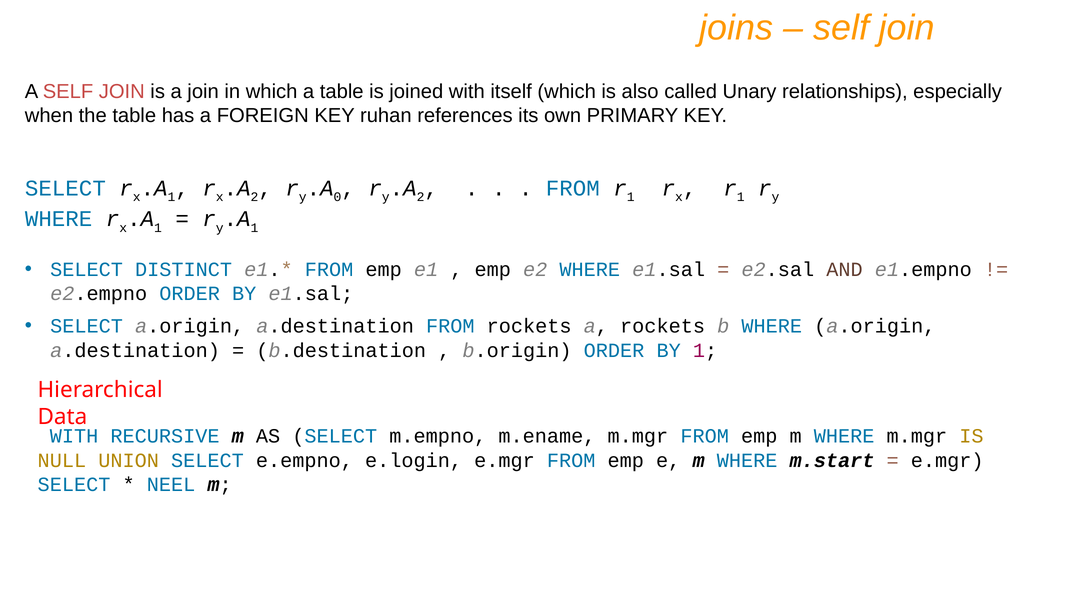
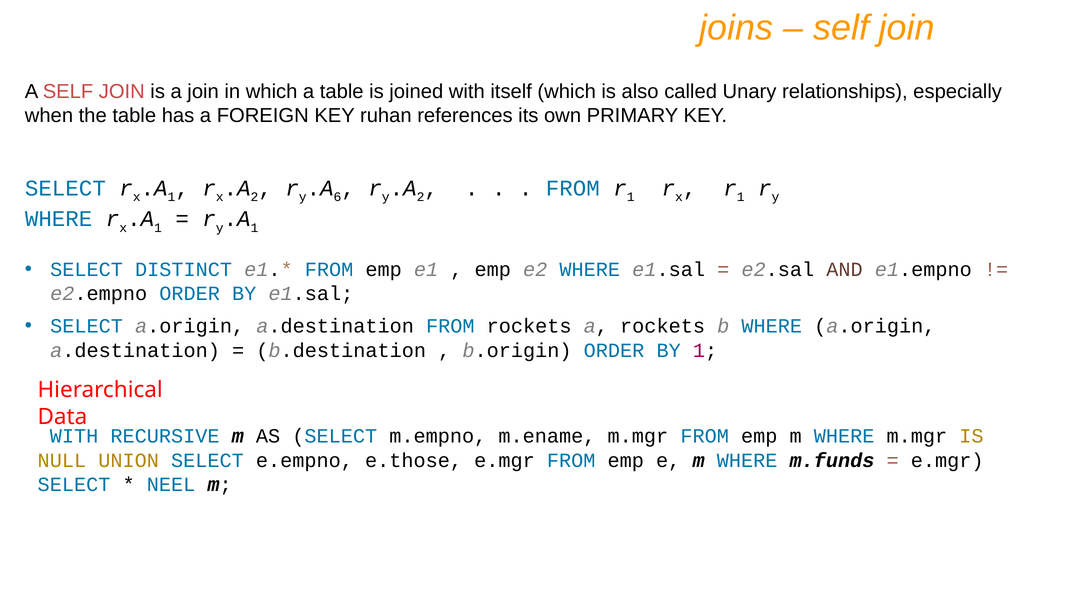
0: 0 -> 6 (338, 197)
e.login: e.login -> e.those (414, 461)
m.start: m.start -> m.funds (832, 461)
